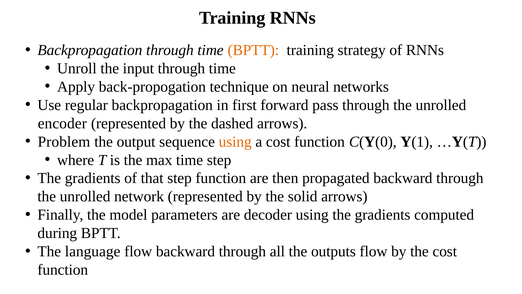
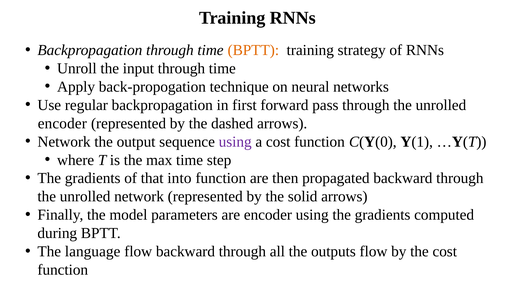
Problem: Problem -> Network (64, 142)
using colour: orange -> purple (235, 142)
that step: step -> into (179, 178)
are decoder: decoder -> encoder (268, 215)
